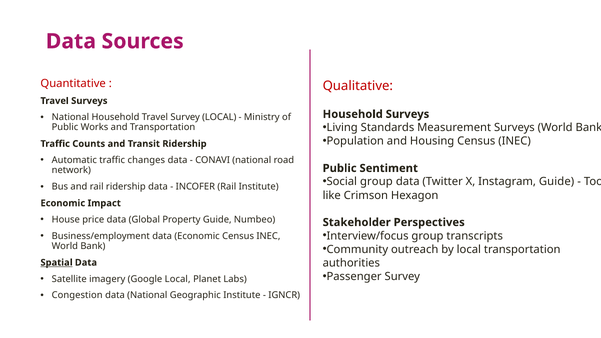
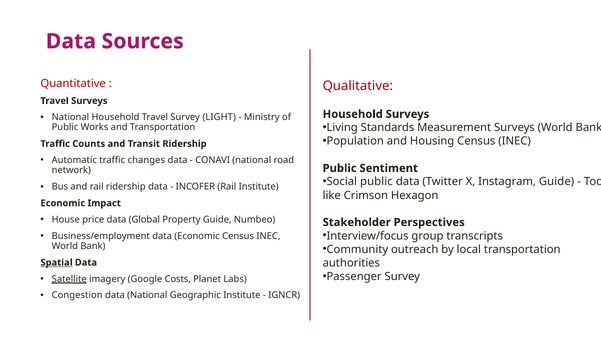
Survey LOCAL: LOCAL -> LIGHT (219, 117)
Social group: group -> public (376, 182)
Satellite underline: none -> present (69, 279)
Google Local: Local -> Costs (178, 279)
